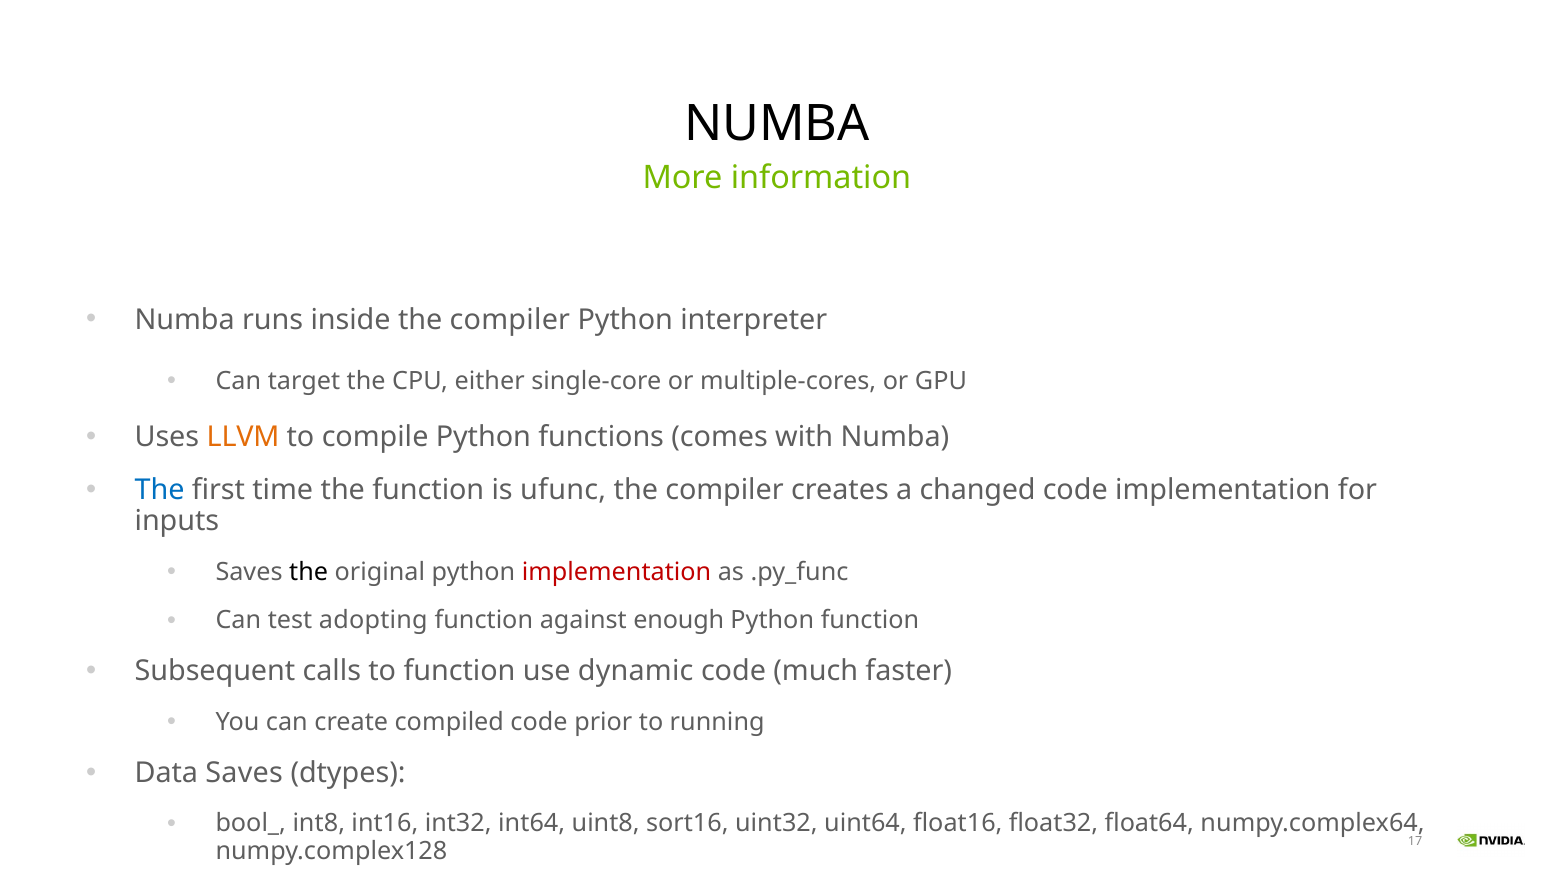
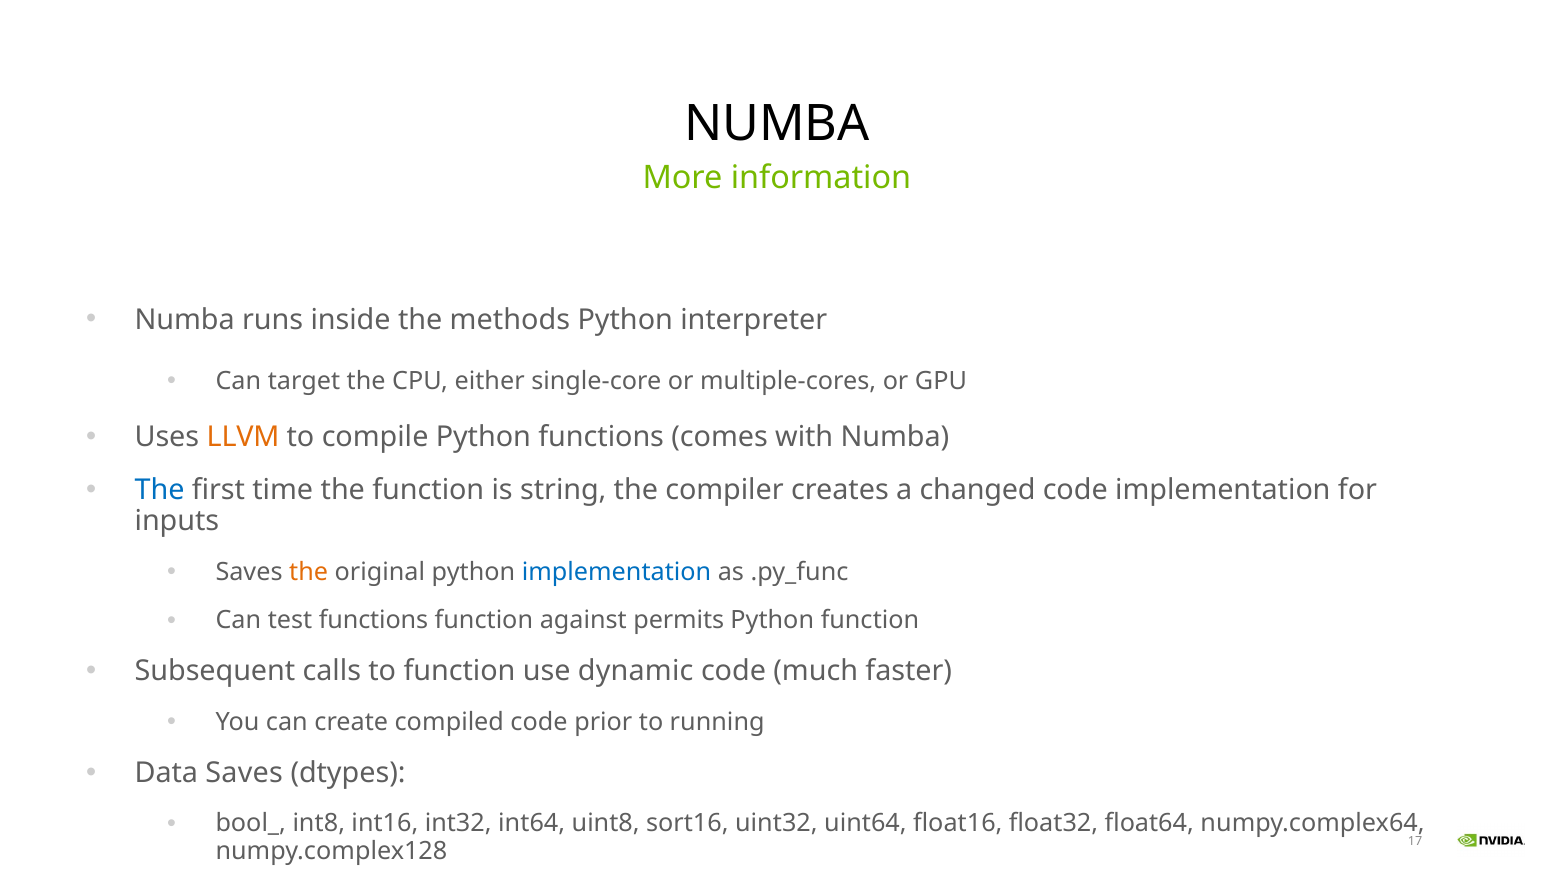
inside the compiler: compiler -> methods (510, 320)
ufunc: ufunc -> string (563, 490)
the colour: black -> orange (309, 572)
implementation colour: red -> blue (617, 572)
test adopting: adopting -> functions (374, 621)
enough: enough -> permits (679, 621)
